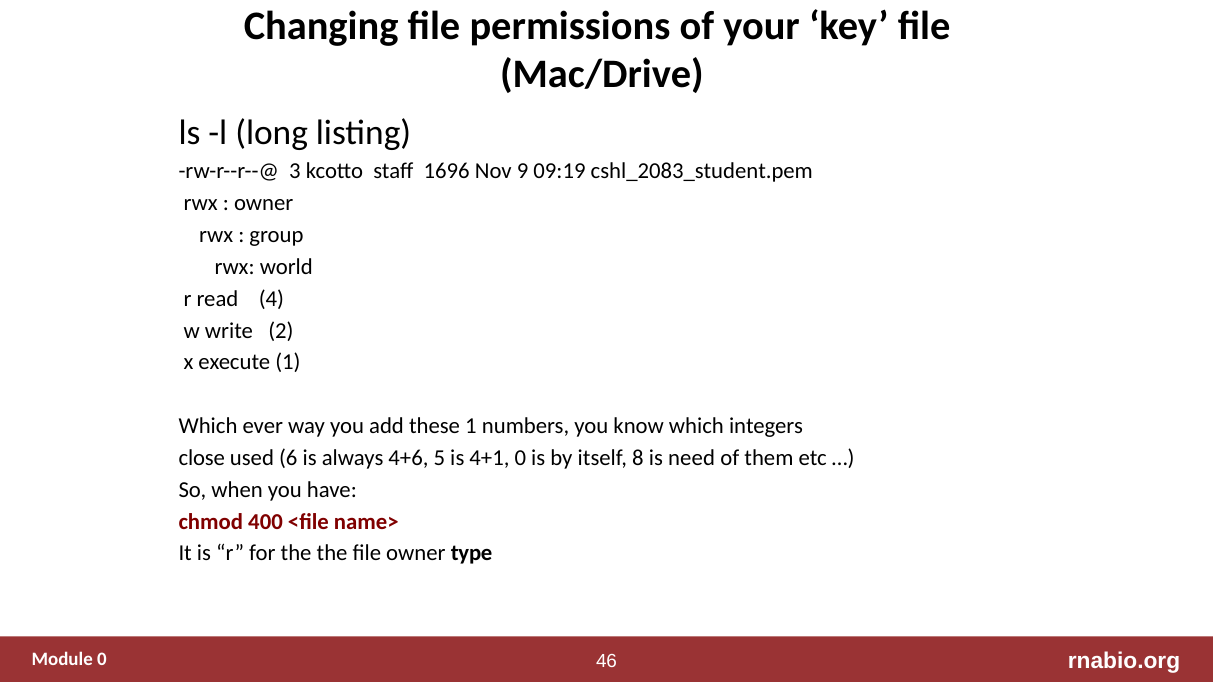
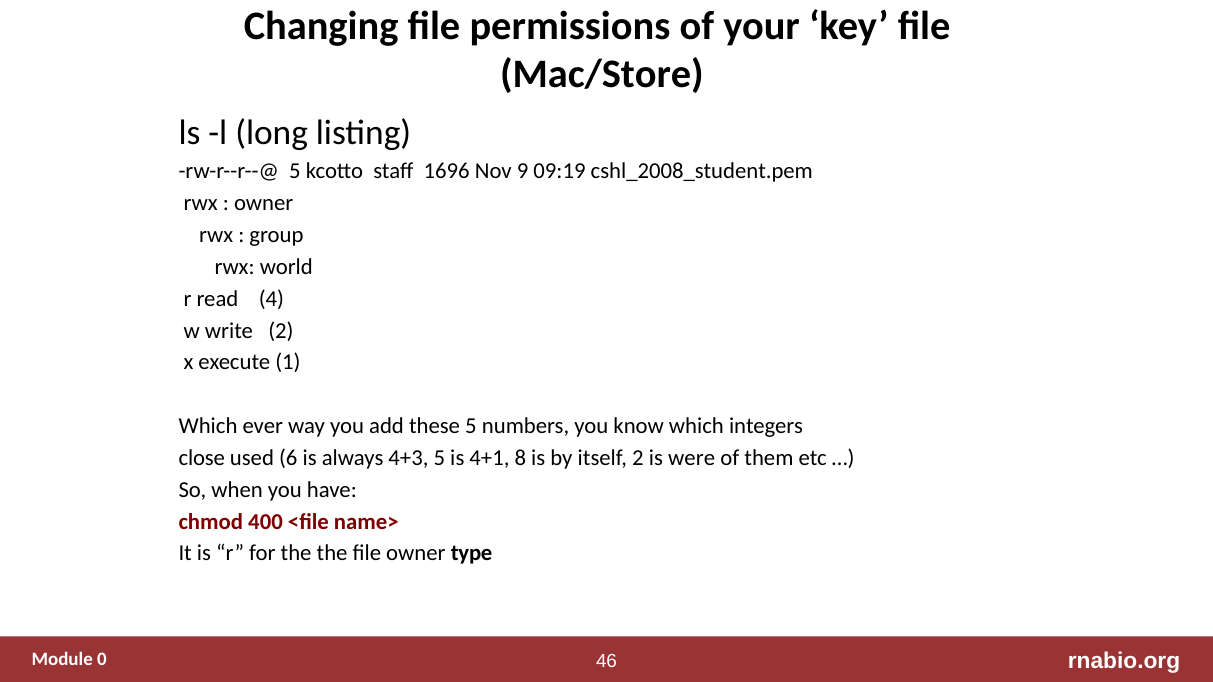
Mac/Drive: Mac/Drive -> Mac/Store (602, 74)
rw-r--r--@ 3: 3 -> 5 (295, 172)
cshl_2083_student.pem: cshl_2083_student.pem -> cshl_2008_student.pem (702, 172)
these 1: 1 -> 5 (471, 426)
4+6: 4+6 -> 4+3 (408, 458)
4+1 0: 0 -> 8 (520, 458)
itself 8: 8 -> 2 (638, 458)
need: need -> were (692, 458)
